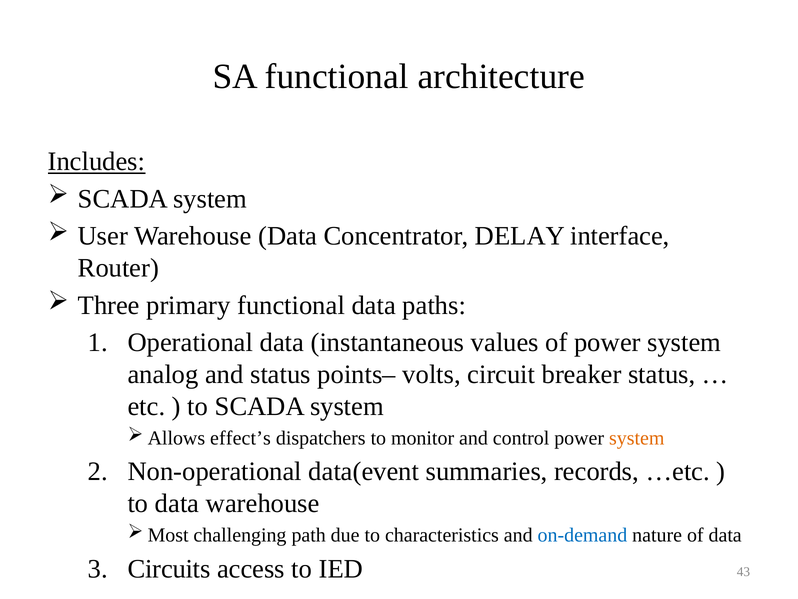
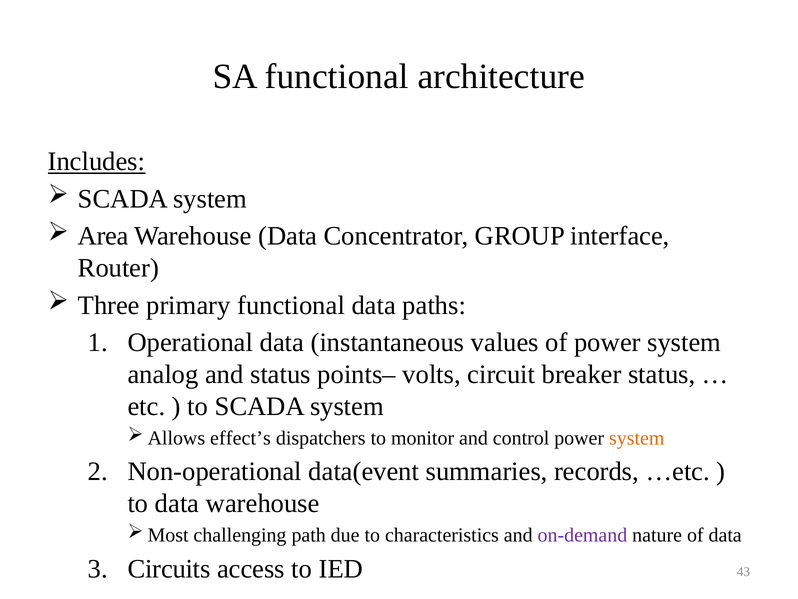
User: User -> Area (103, 236)
DELAY: DELAY -> GROUP (520, 236)
on-demand colour: blue -> purple (582, 535)
